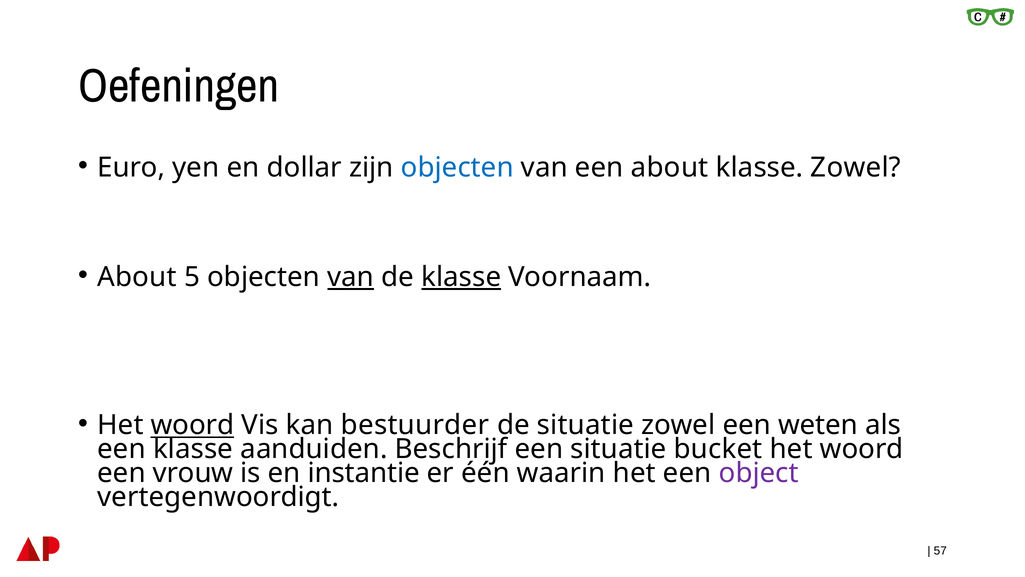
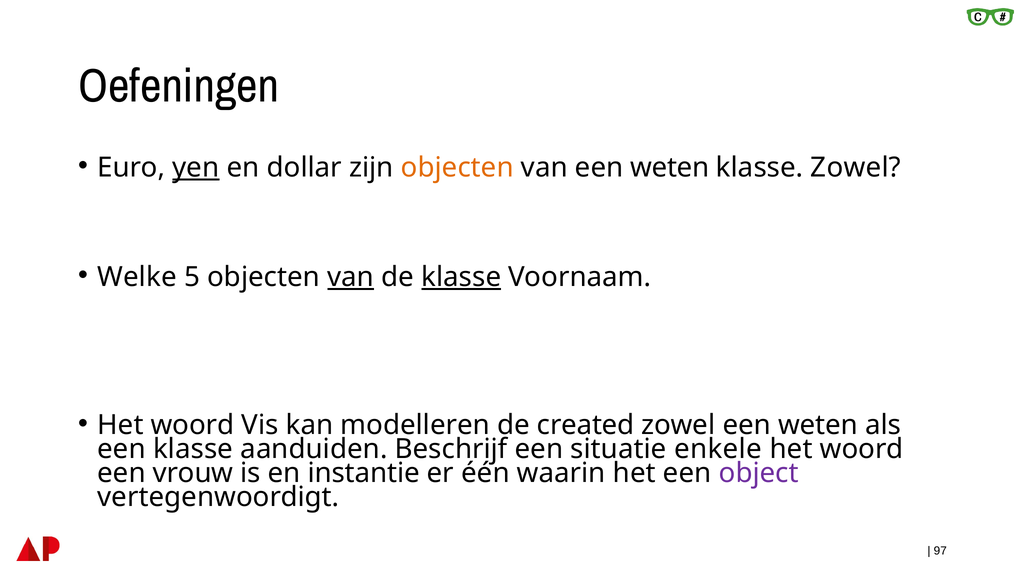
yen underline: none -> present (196, 167)
objecten colour: blue -> orange (457, 167)
van een about: about -> weten (670, 167)
About: About -> Welke (137, 277)
woord underline: present -> none (193, 425)
bestuurder: bestuurder -> modelleren (415, 425)
de situatie: situatie -> created (586, 425)
bucket: bucket -> enkele (718, 449)
57: 57 -> 97 (940, 551)
